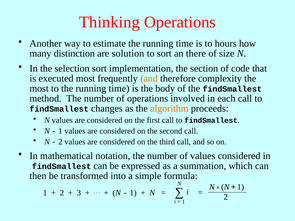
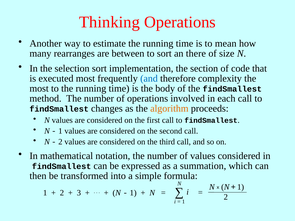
hours: hours -> mean (226, 44)
distinction: distinction -> rearranges (74, 54)
solution: solution -> between (128, 54)
and colour: orange -> blue (149, 79)
